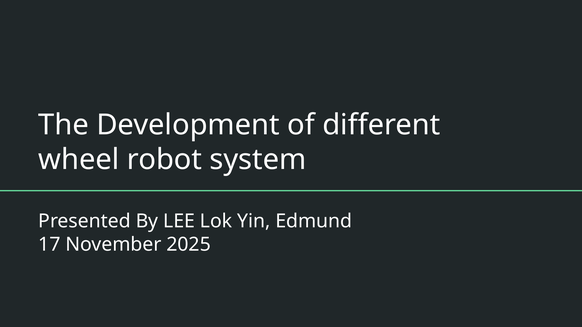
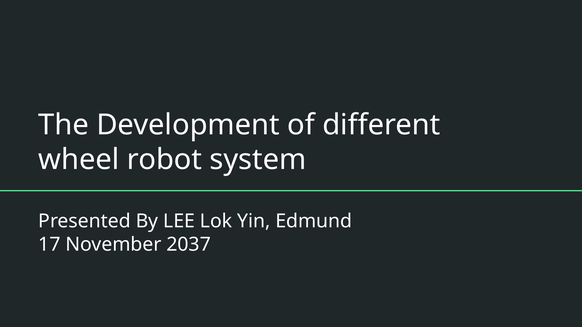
2025: 2025 -> 2037 (189, 245)
